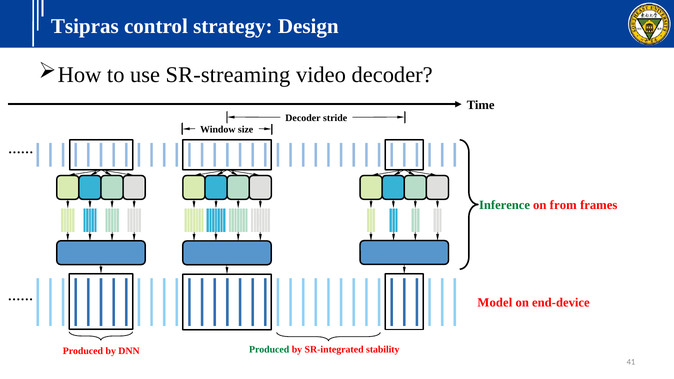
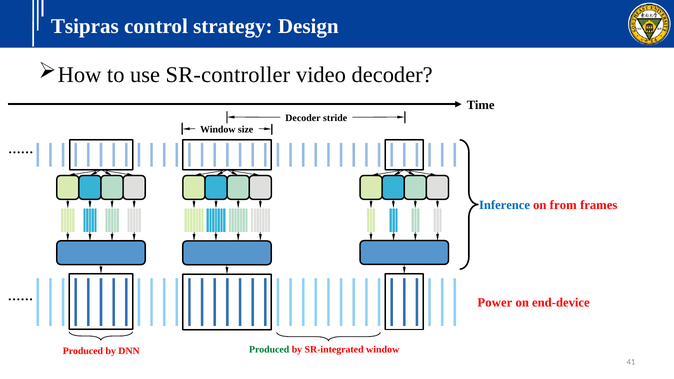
SR-streaming: SR-streaming -> SR-controller (228, 75)
Inference colour: green -> blue (505, 205)
Model: Model -> Power (495, 303)
SR-integrated stability: stability -> window (383, 350)
